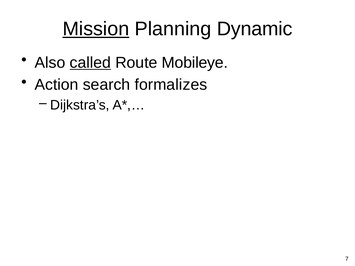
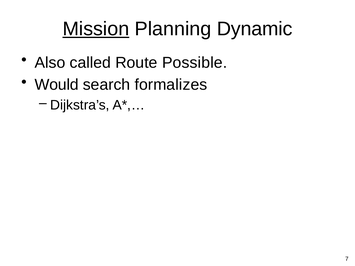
called underline: present -> none (90, 63)
Mobileye: Mobileye -> Possible (195, 63)
Action: Action -> Would (57, 85)
